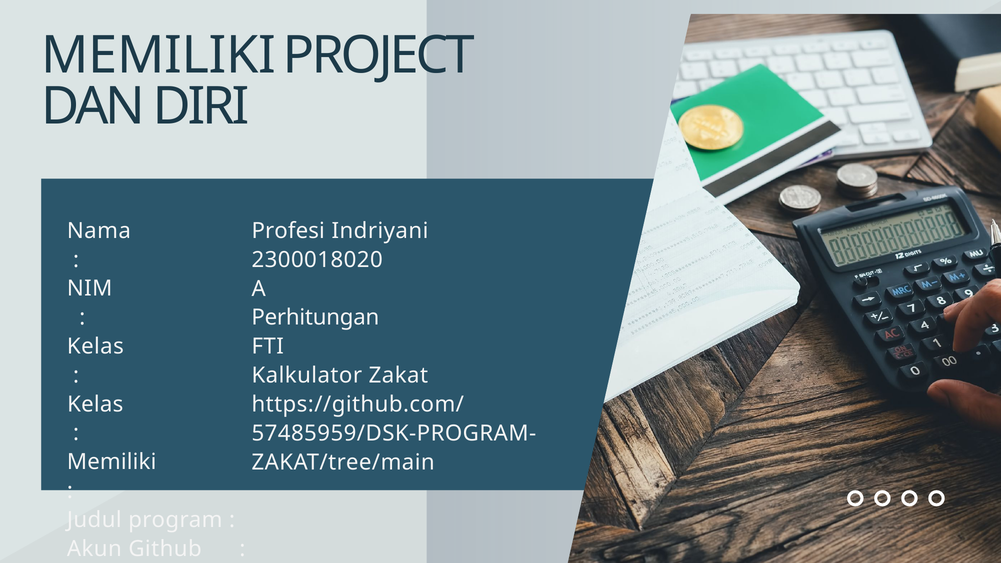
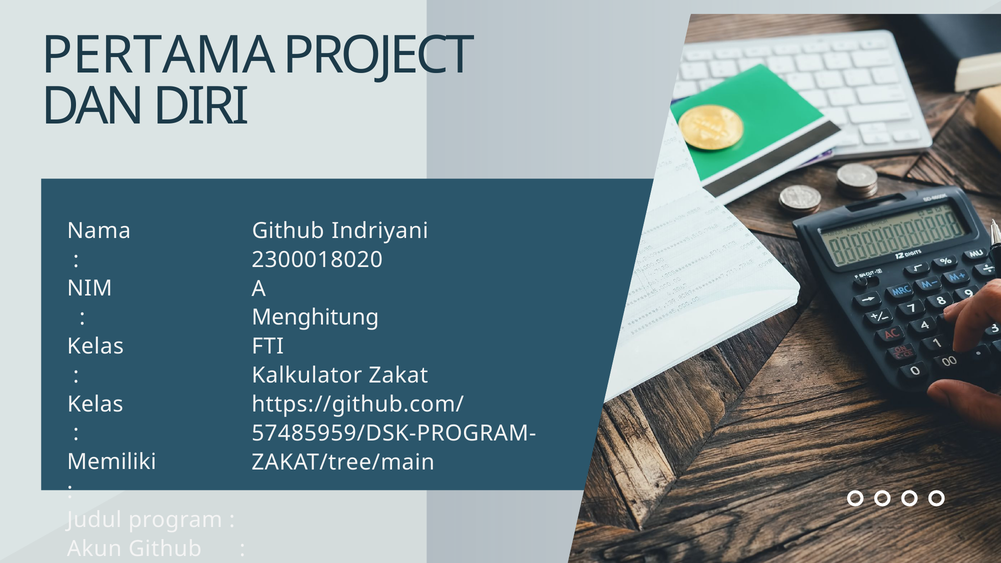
MEMILIKI: MEMILIKI -> PERTAMA (159, 55)
Profesi: Profesi -> Github (288, 231)
Perhitungan: Perhitungan -> Menghitung (315, 318)
